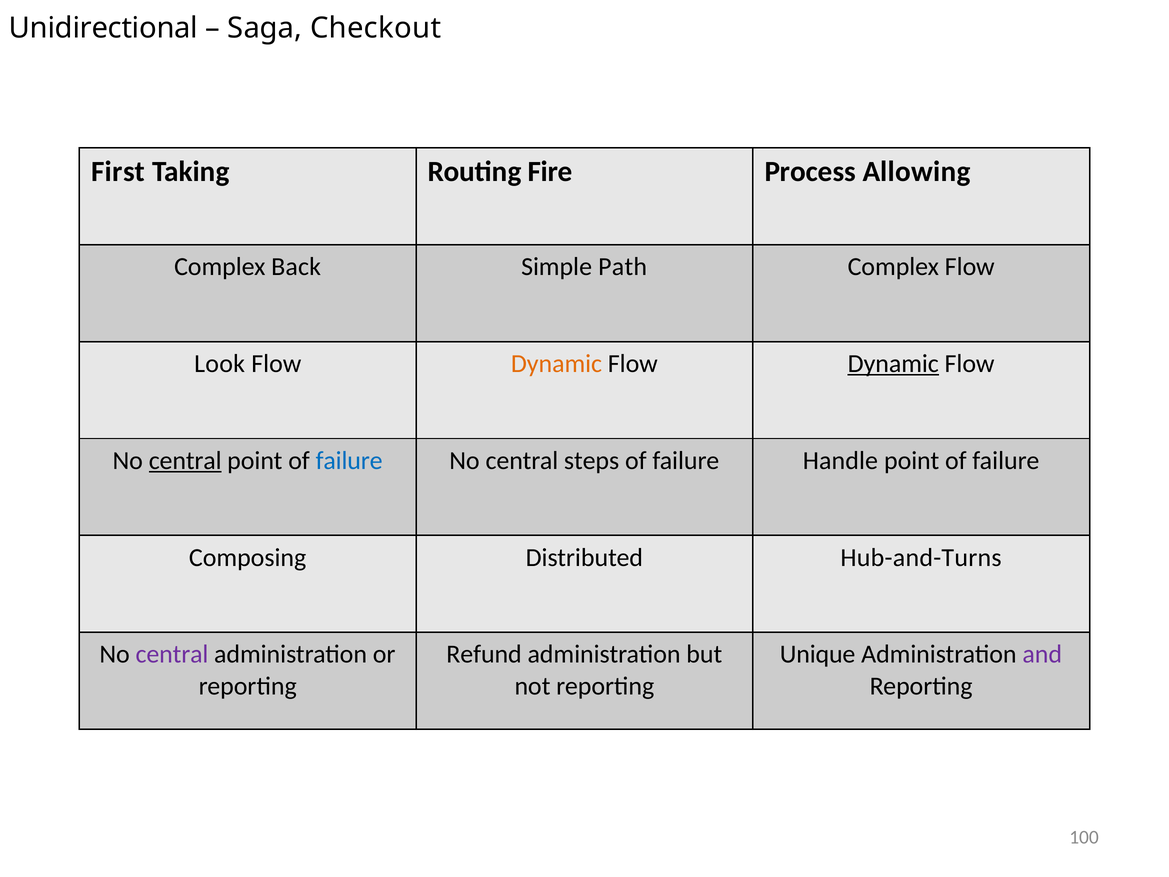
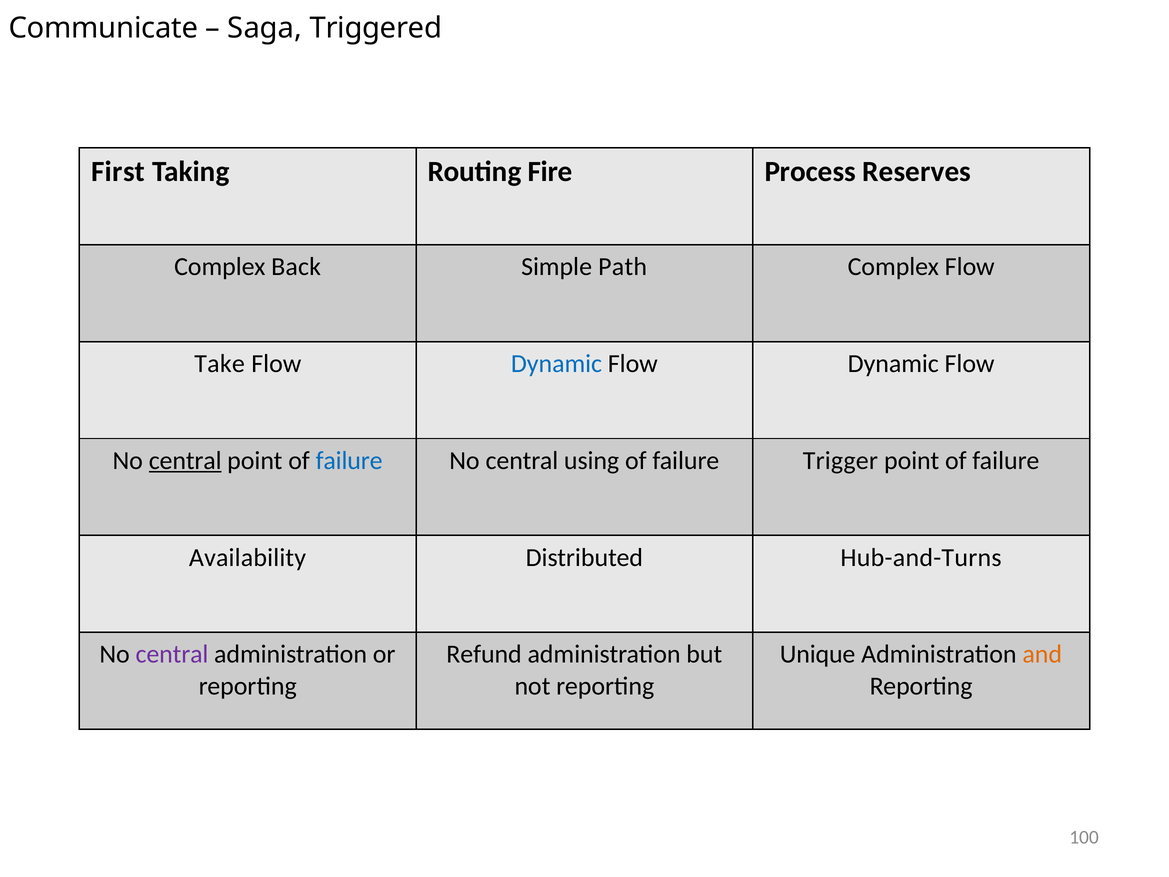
Unidirectional: Unidirectional -> Communicate (103, 28)
Checkout: Checkout -> Triggered (376, 28)
Allowing: Allowing -> Reserves (917, 172)
Look: Look -> Take (220, 364)
Dynamic colour: orange -> blue (557, 364)
Dynamic underline: present -> none (893, 364)
steps: steps -> using (592, 460)
Handle: Handle -> Trigger (840, 460)
Composing: Composing -> Availability (248, 557)
and colour: purple -> orange (1042, 654)
